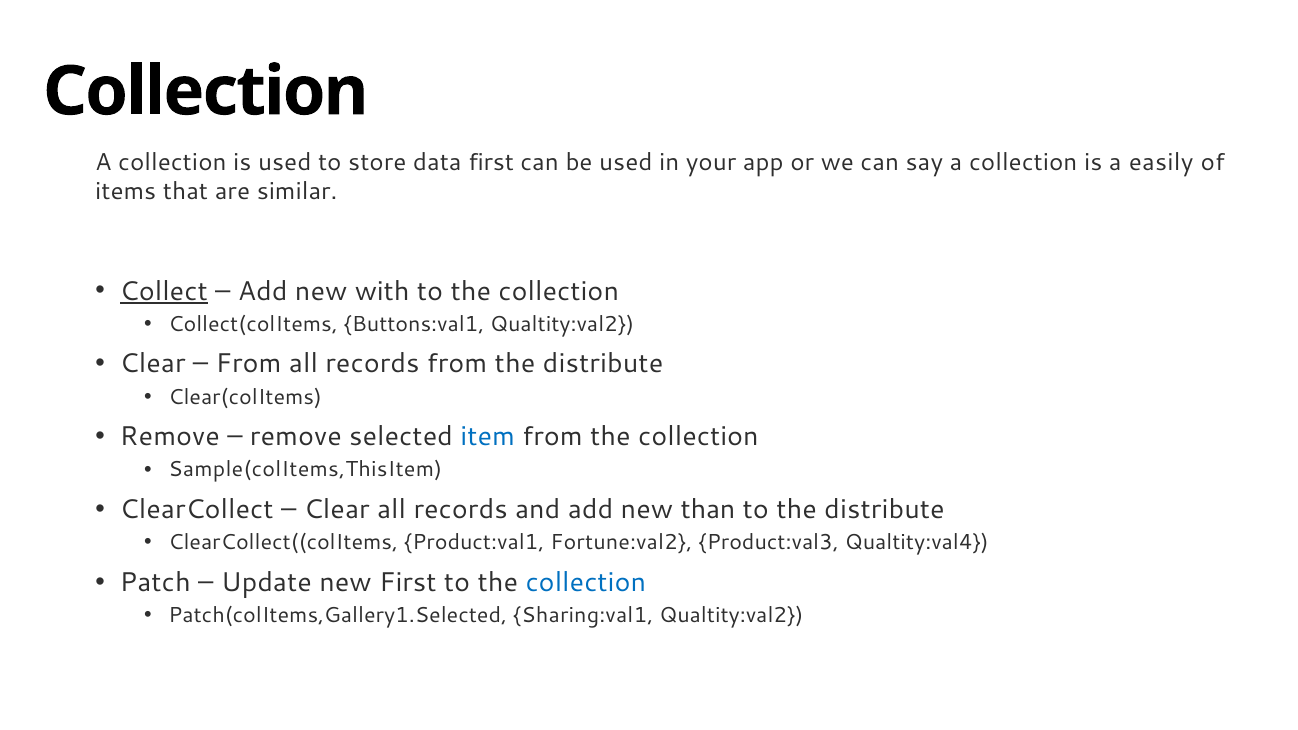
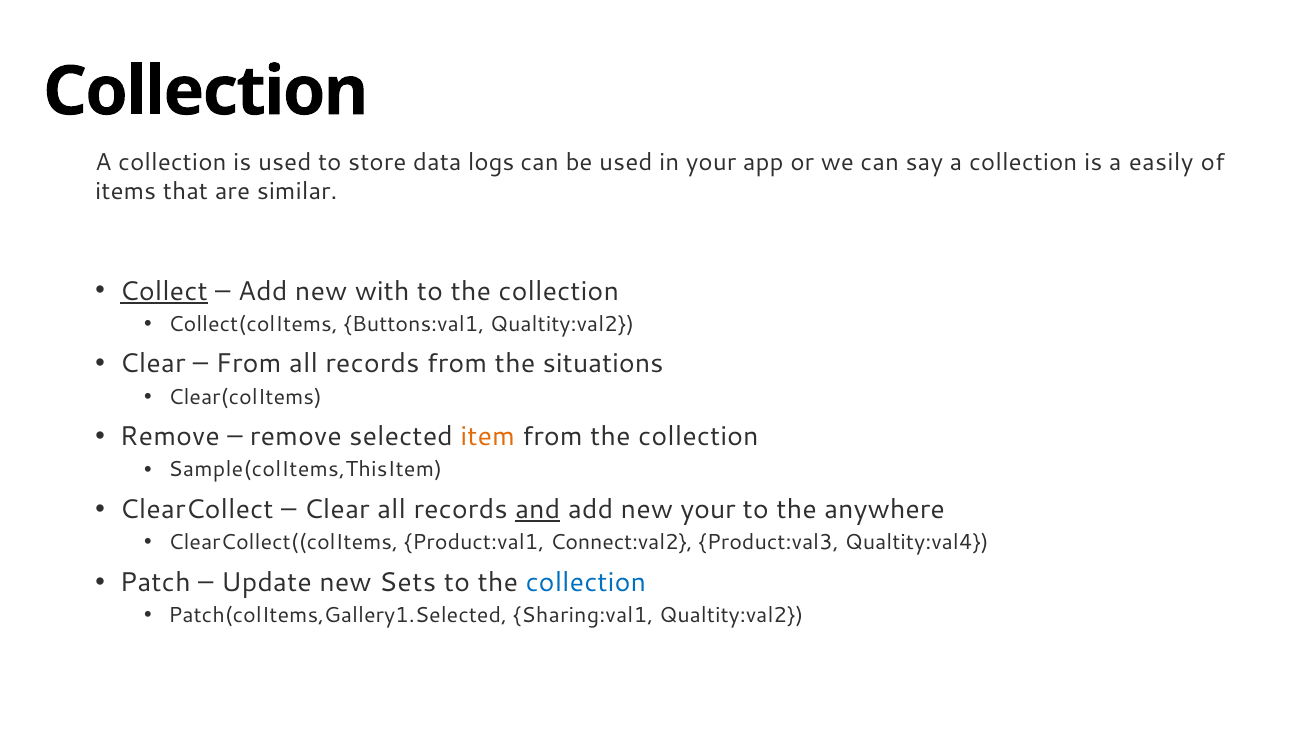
data first: first -> logs (491, 163)
from the distribute: distribute -> situations (603, 364)
item colour: blue -> orange (488, 437)
and underline: none -> present (538, 510)
new than: than -> your (708, 510)
to the distribute: distribute -> anywhere (885, 510)
Fortune:val2: Fortune:val2 -> Connect:val2 (622, 543)
new First: First -> Sets (408, 582)
